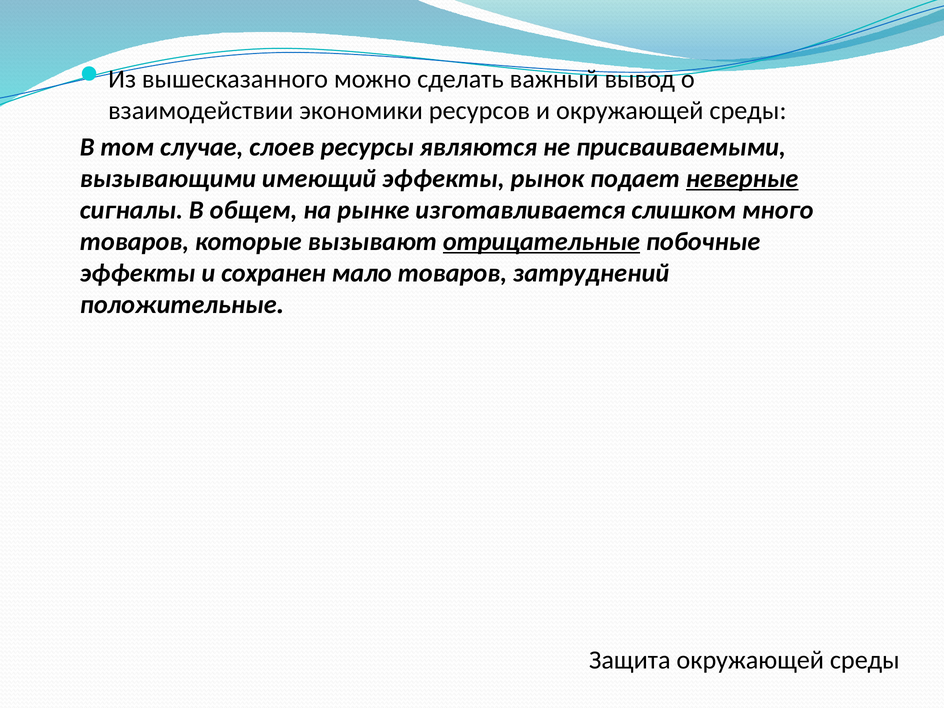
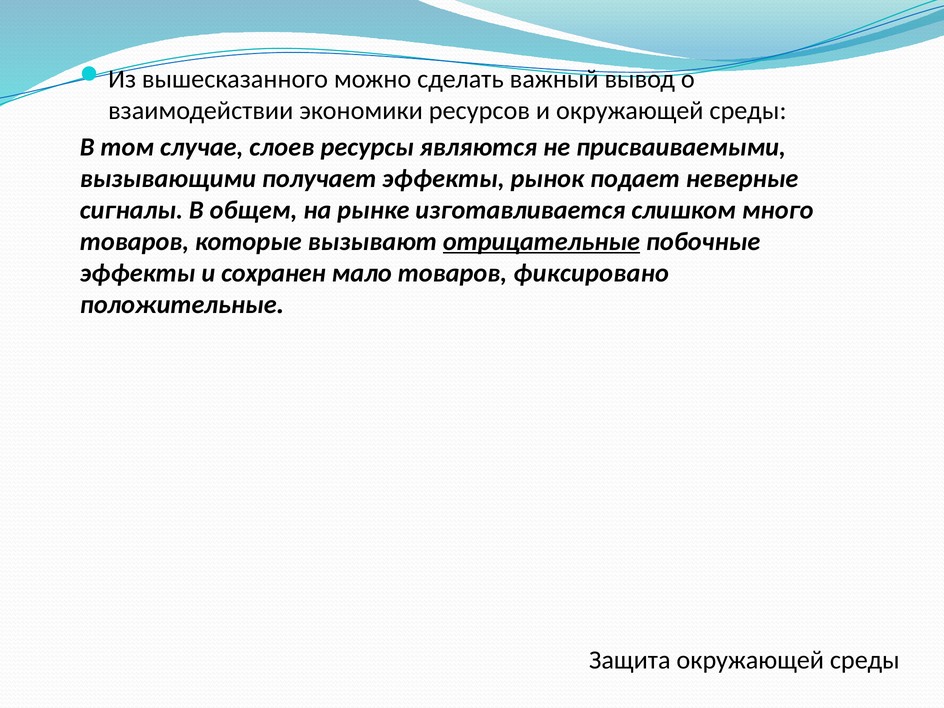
имеющий: имеющий -> получает (319, 179)
неверные underline: present -> none (742, 179)
затруднений: затруднений -> фиксировано (591, 273)
